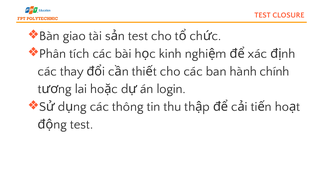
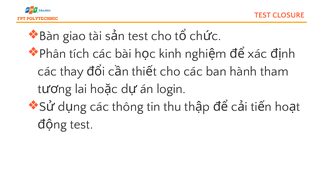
chính: chính -> tham (274, 71)
